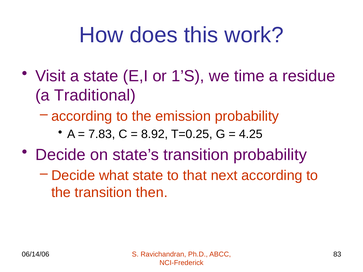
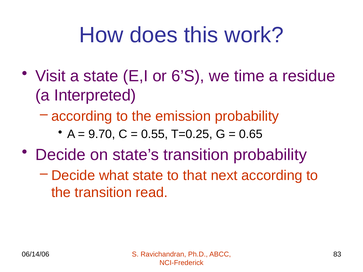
1’S: 1’S -> 6’S (188, 76)
Traditional: Traditional -> Interpreted (95, 96)
7.83: 7.83 -> 9.70 (102, 134)
8.92: 8.92 -> 0.55 (155, 134)
4.25: 4.25 -> 0.65 (251, 134)
then: then -> read (152, 193)
